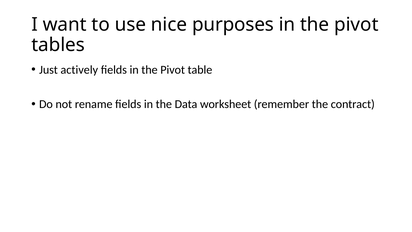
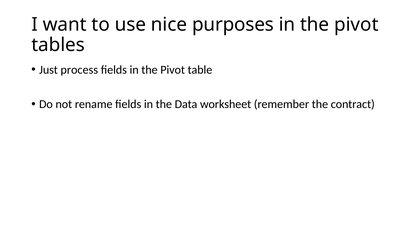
actively: actively -> process (79, 70)
